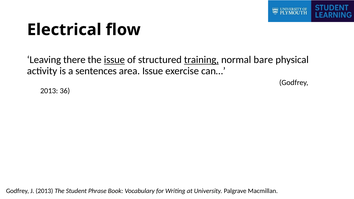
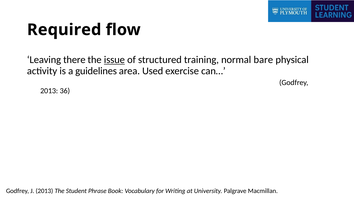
Electrical: Electrical -> Required (64, 30)
training underline: present -> none (201, 60)
sentences: sentences -> guidelines (96, 71)
area Issue: Issue -> Used (153, 71)
